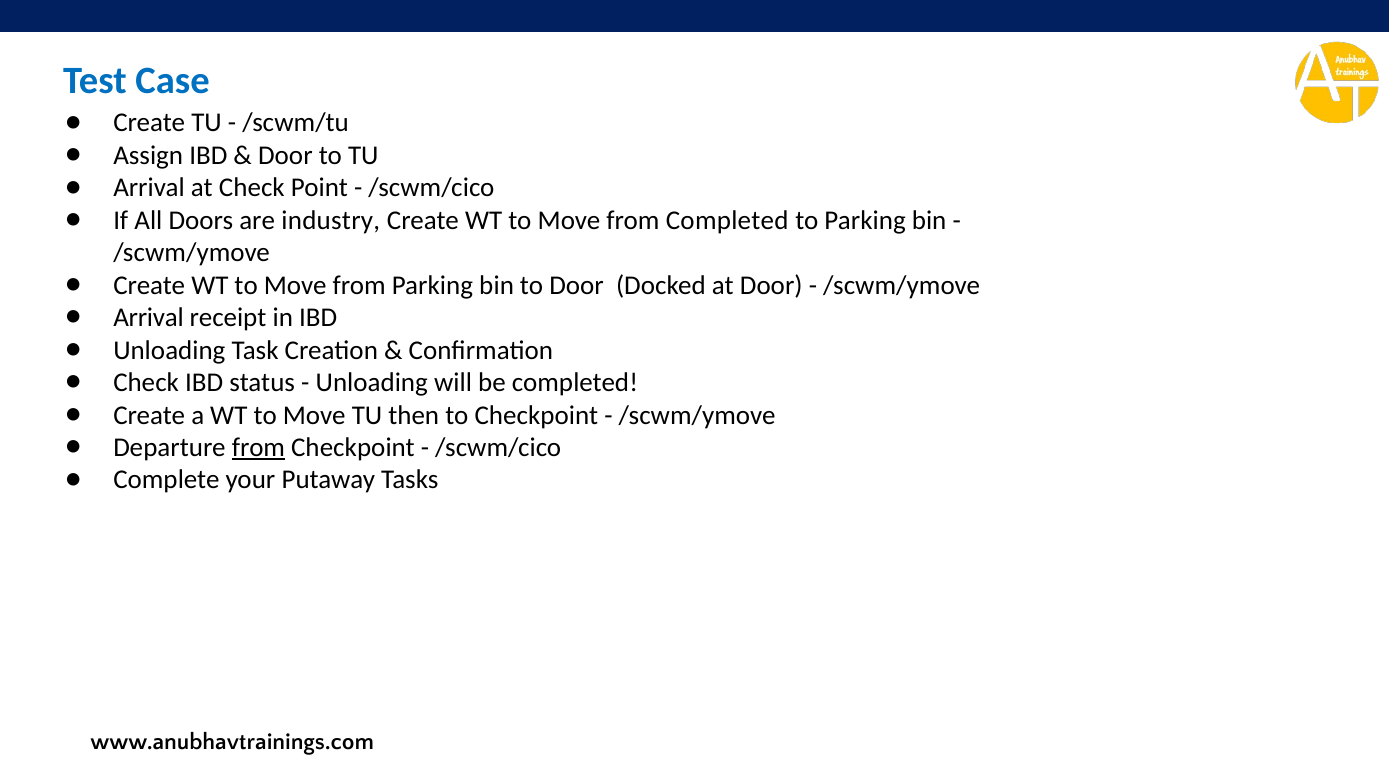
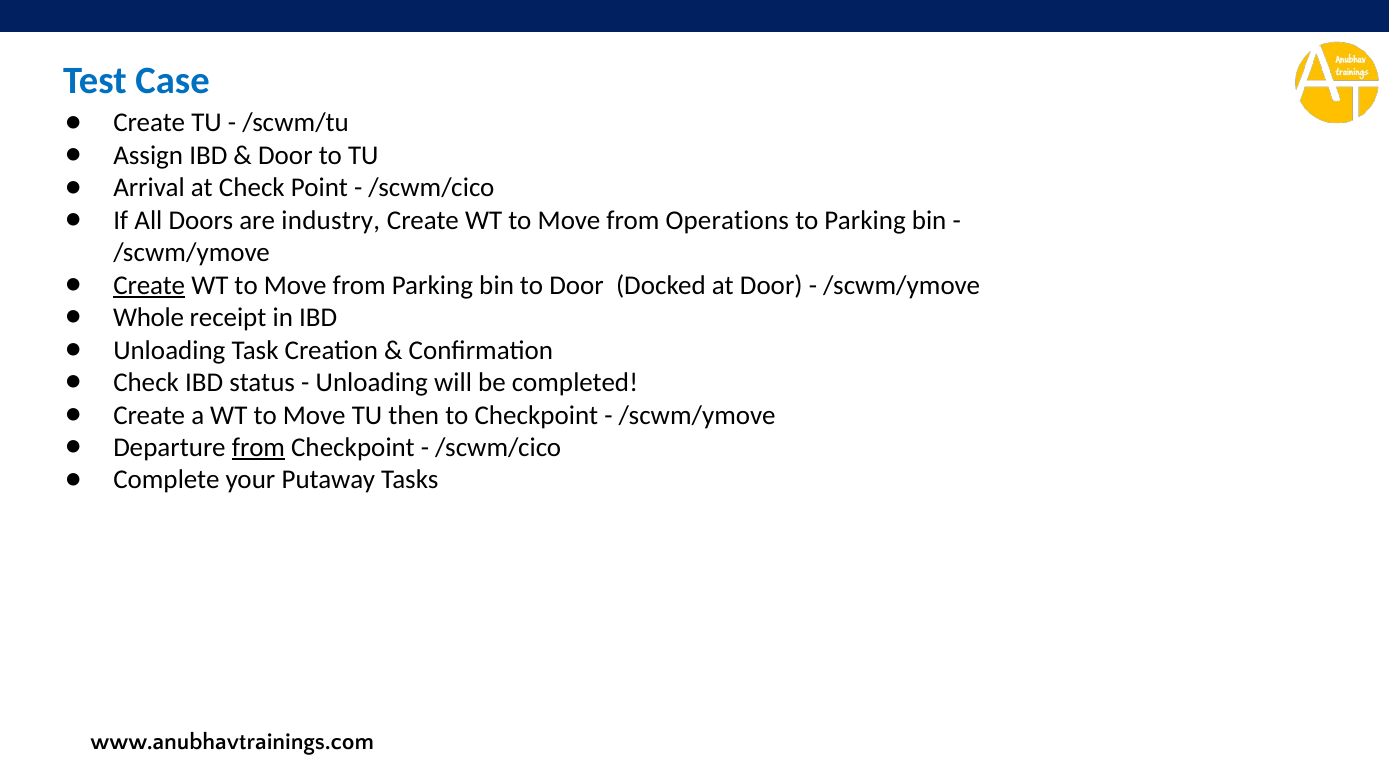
from Completed: Completed -> Operations (727, 220)
Create underline: none -> present (149, 285)
Arrival: Arrival -> Whole (149, 318)
